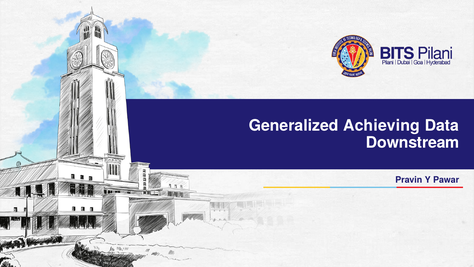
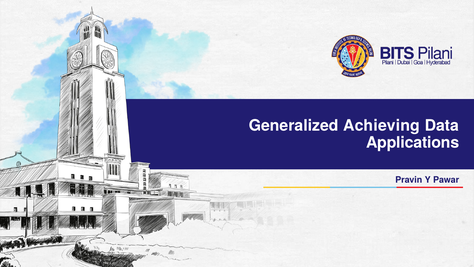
Downstream: Downstream -> Applications (413, 142)
